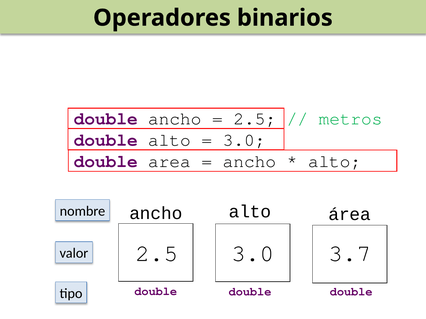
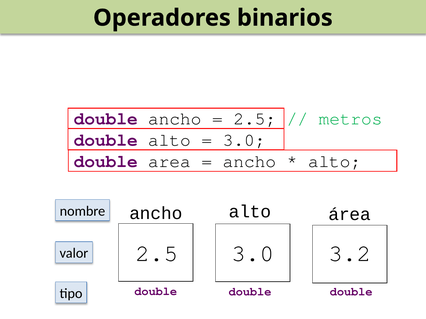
3.7: 3.7 -> 3.2 (350, 254)
